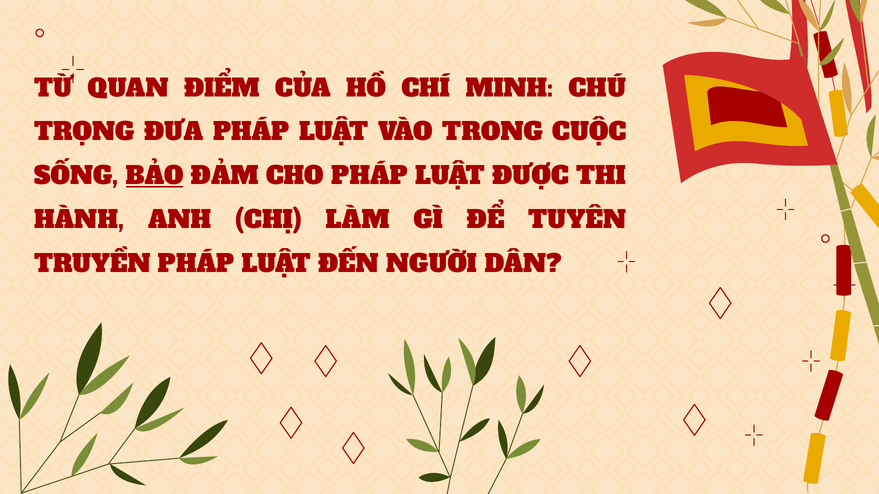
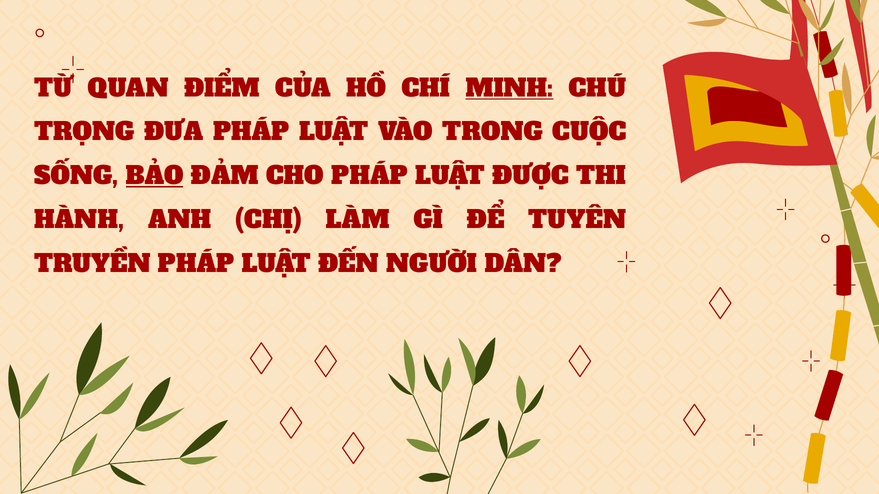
MINH underline: none -> present (509, 89)
